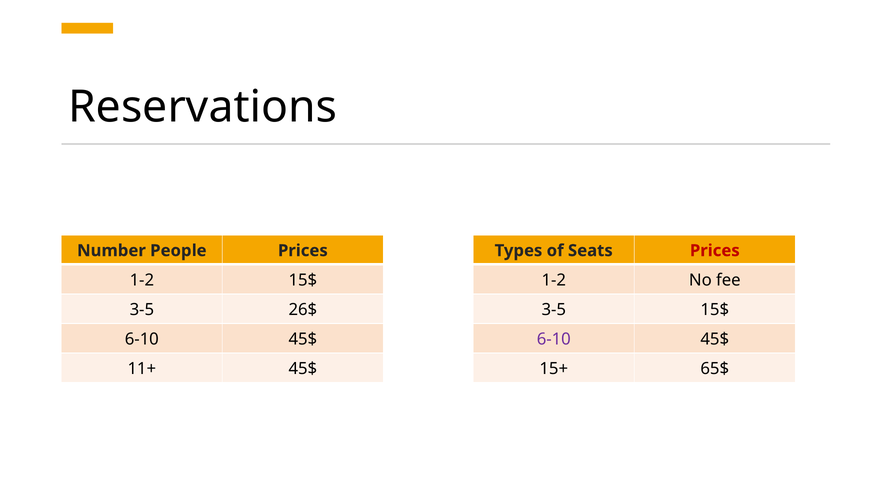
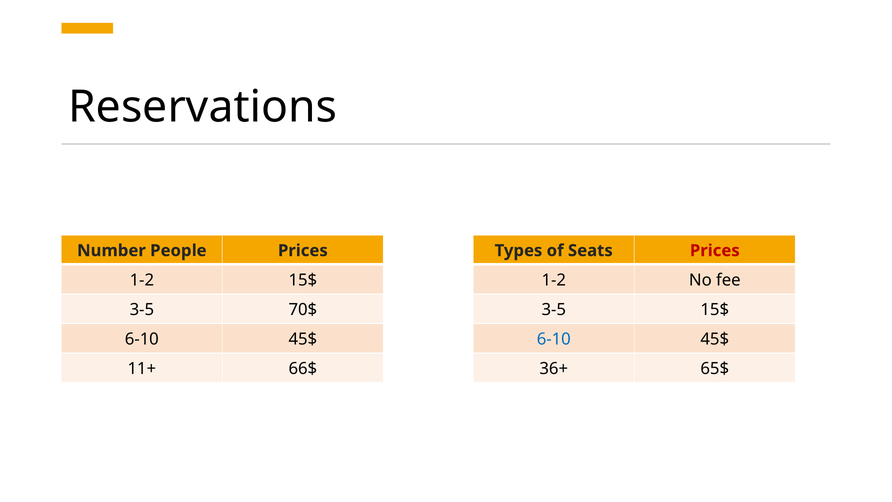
26$: 26$ -> 70$ (303, 309)
6-10 colour: purple -> blue (554, 339)
11+ 45$: 45$ -> 66$ (303, 368)
15+: 15+ -> 36+ (554, 368)
